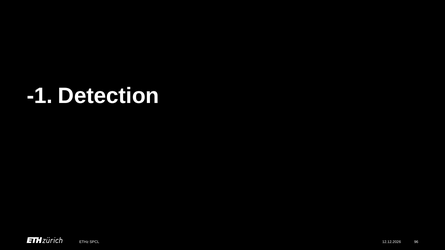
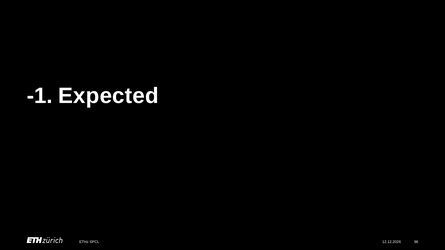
Detection: Detection -> Expected (108, 96)
